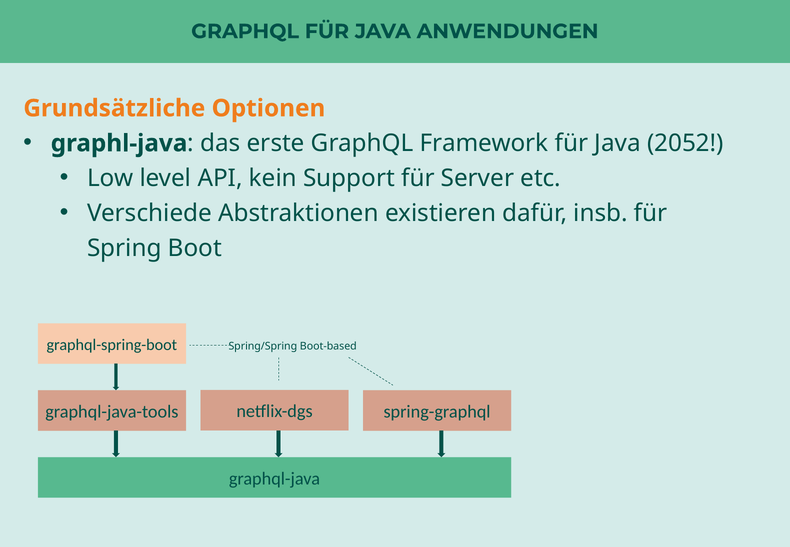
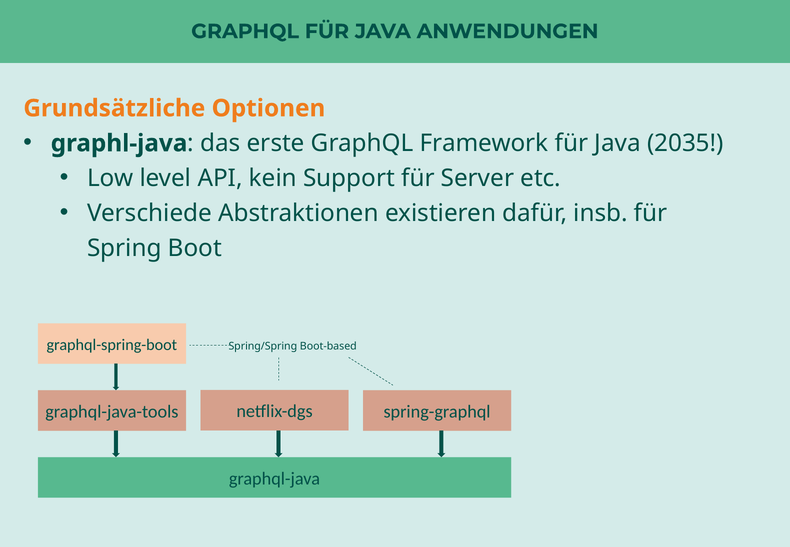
2052: 2052 -> 2035 (685, 143)
